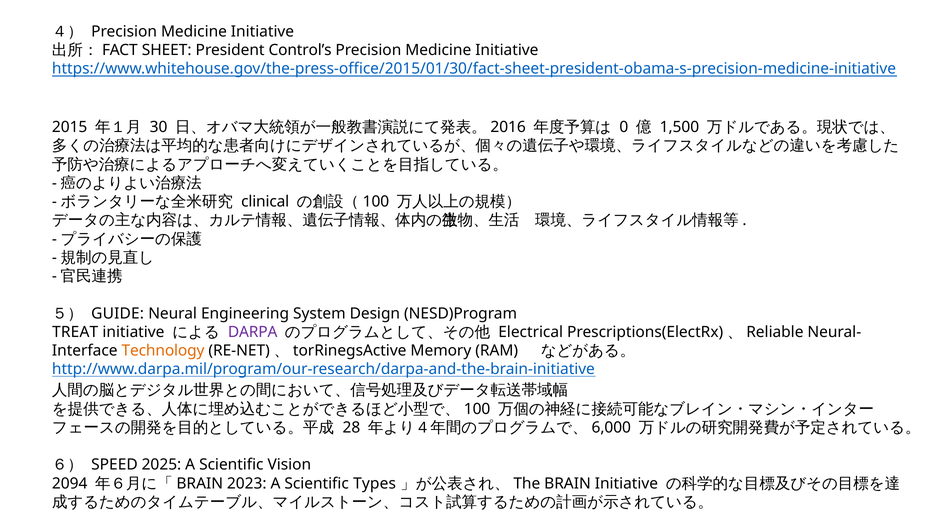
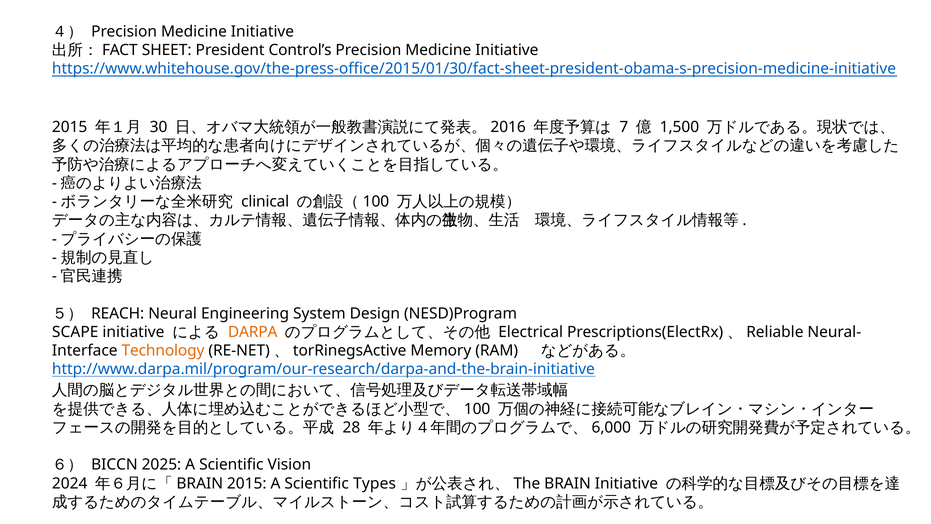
0: 0 -> 7 (624, 127)
GUIDE: GUIDE -> REACH (118, 313)
TREAT: TREAT -> SCAPE (75, 332)
DARPA colour: purple -> orange (253, 332)
SPEED: SPEED -> BICCN (114, 465)
2094: 2094 -> 2024 (70, 483)
2023: 2023 -> 2015 (247, 483)
